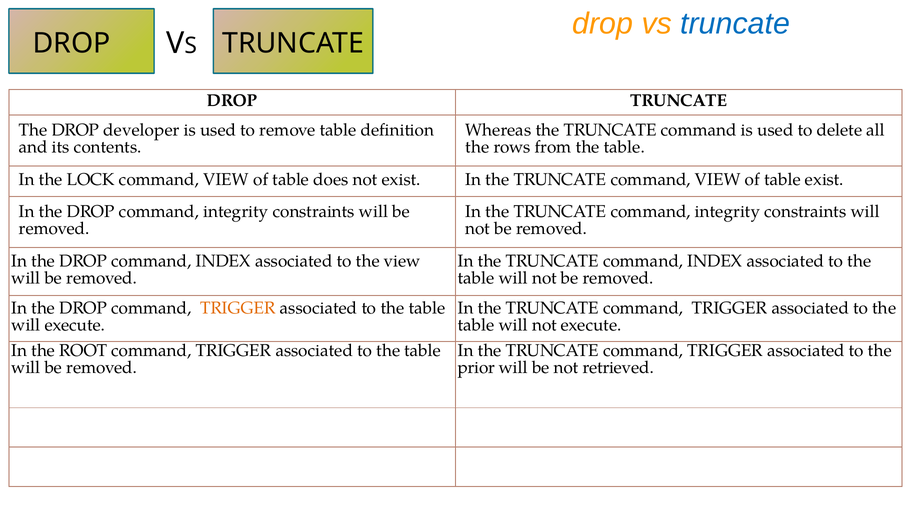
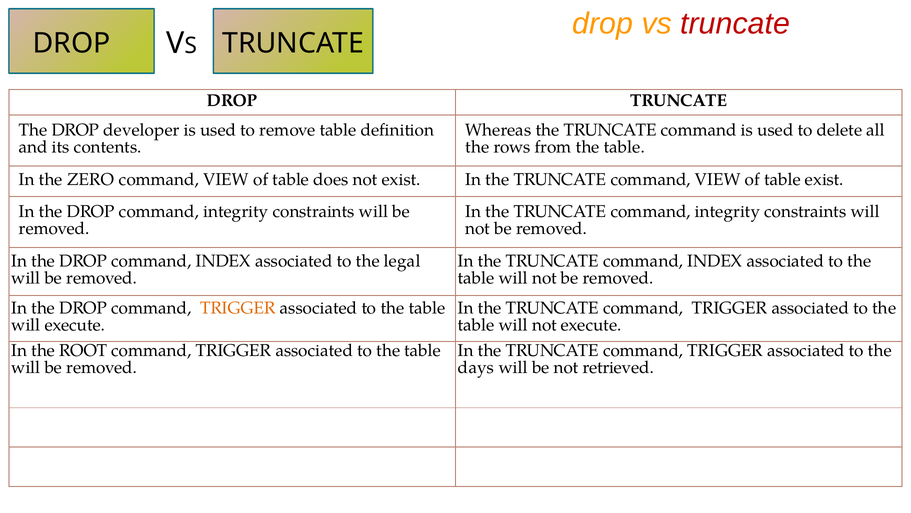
truncate colour: blue -> red (735, 24)
LOCK: LOCK -> ZERO (91, 179)
the view: view -> legal (402, 261)
prior: prior -> days (476, 367)
